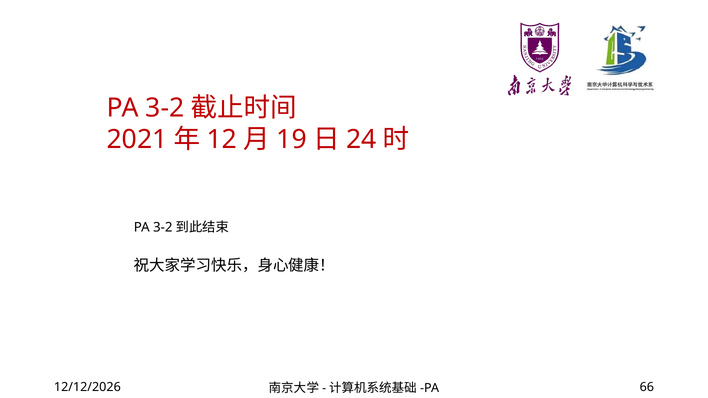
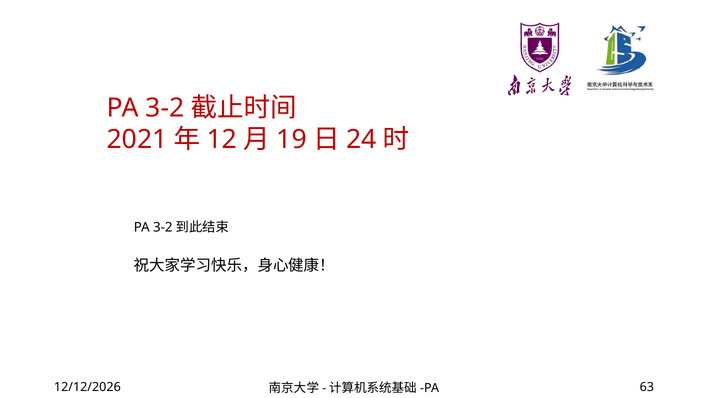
66: 66 -> 63 (647, 387)
